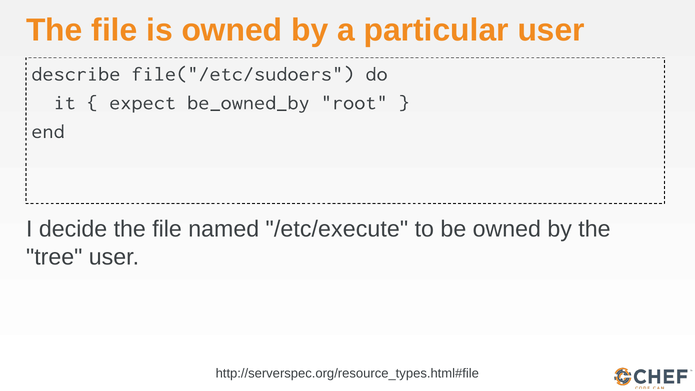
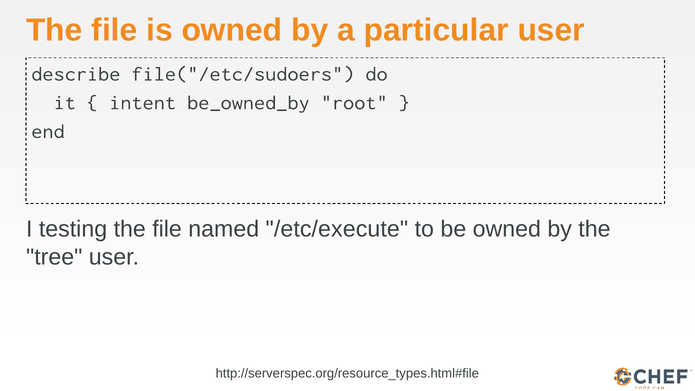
expect: expect -> intent (143, 103)
decide: decide -> testing (73, 229)
